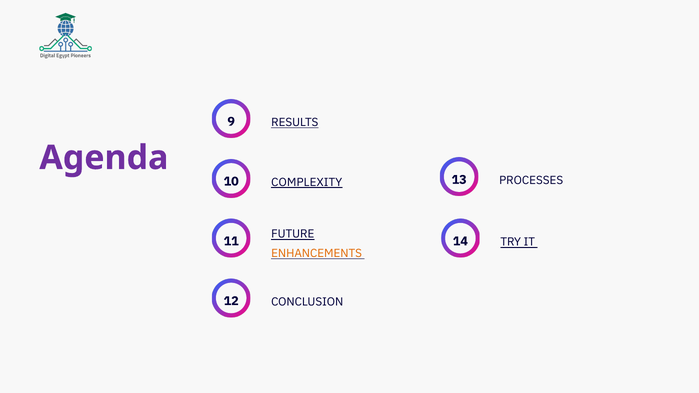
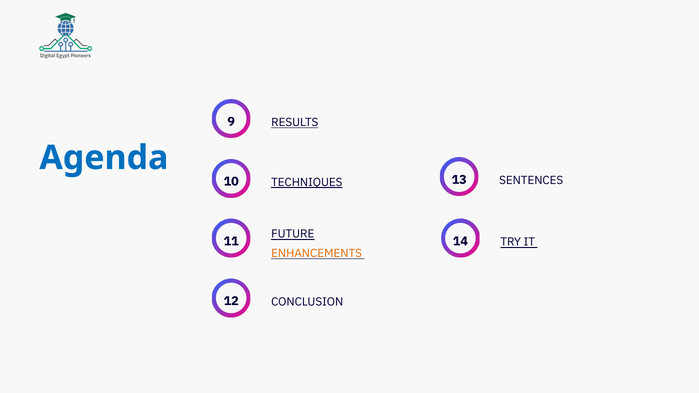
Agenda colour: purple -> blue (104, 158)
PROCESSES: PROCESSES -> SENTENCES (531, 181)
COMPLEXITY: COMPLEXITY -> TECHNIQUES (307, 182)
